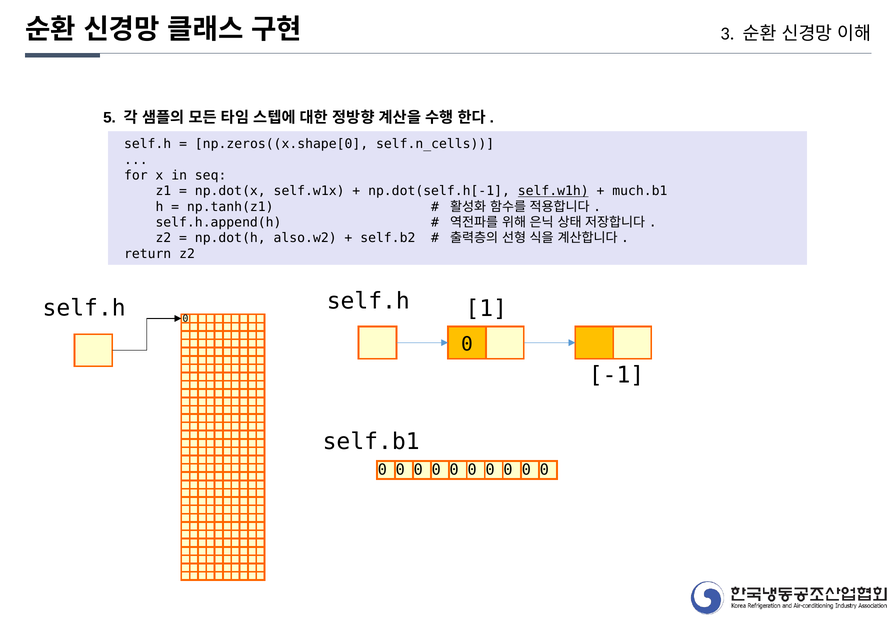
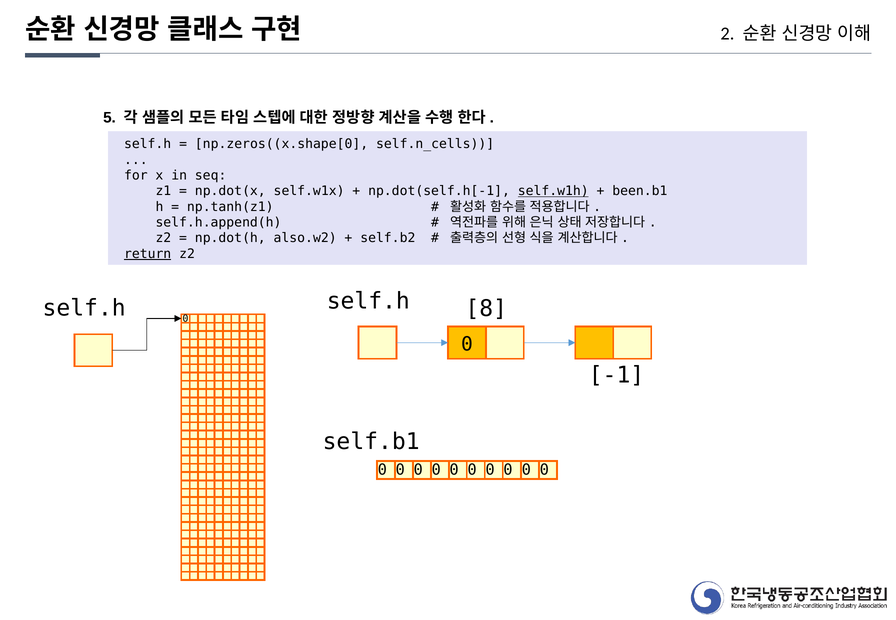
3: 3 -> 2 (727, 34)
much.b1: much.b1 -> been.b1 (640, 191)
return underline: none -> present (148, 254)
1: 1 -> 8 (486, 309)
